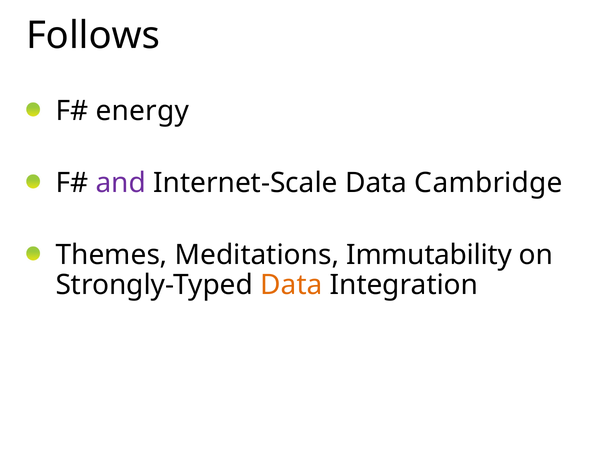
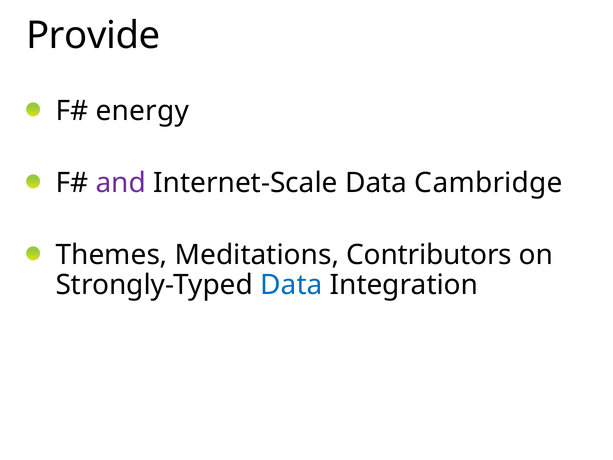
Follows: Follows -> Provide (93, 36)
Immutability: Immutability -> Contributors (429, 255)
Data colour: orange -> blue (291, 285)
